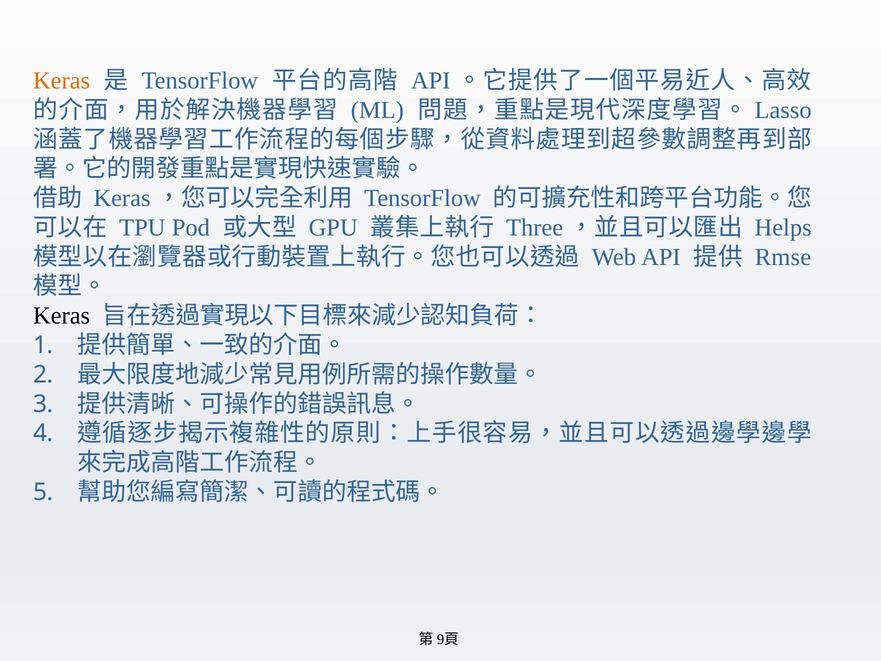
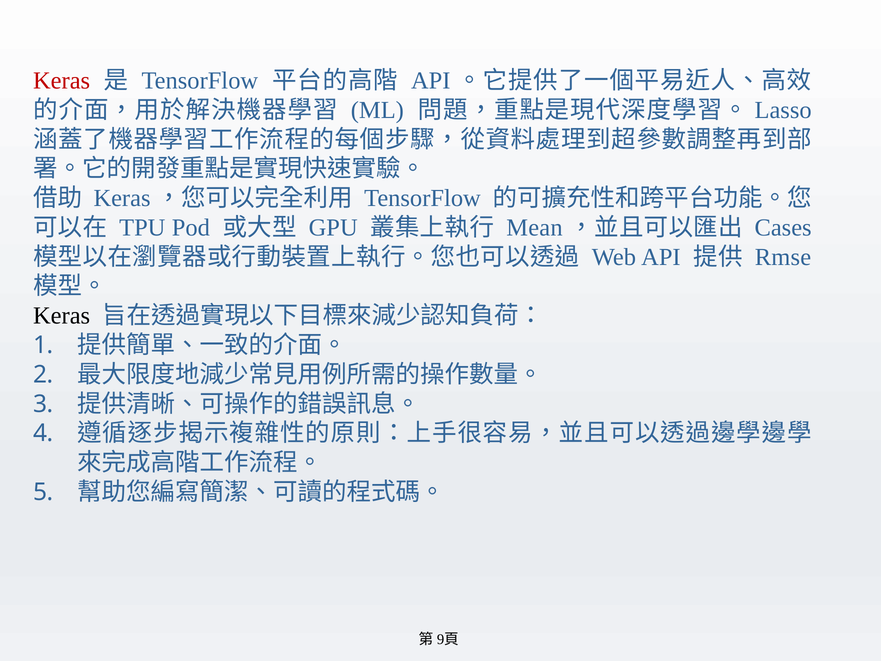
Keras colour: orange -> red (62, 81)
Three: Three -> Mean (534, 227)
Helps: Helps -> Cases (783, 227)
